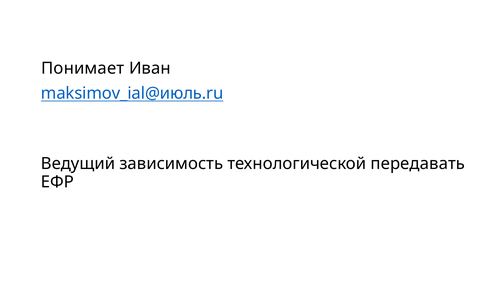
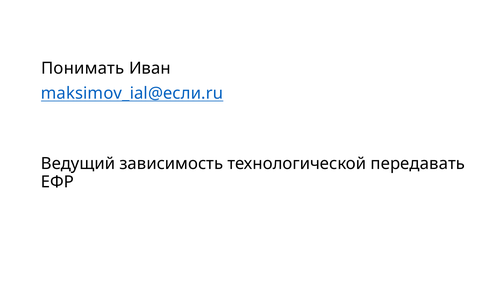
Понимает: Понимает -> Понимать (83, 68)
maksimov_ial@июль.ru: maksimov_ial@июль.ru -> maksimov_ial@если.ru (132, 93)
